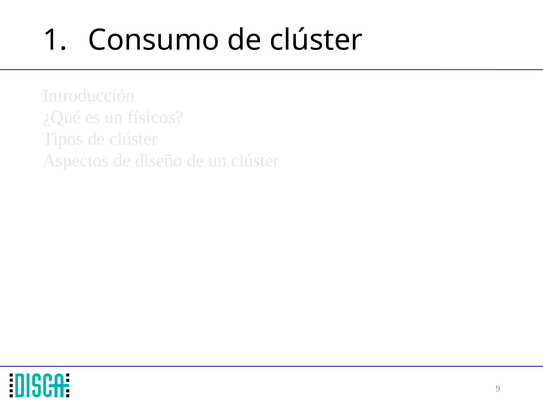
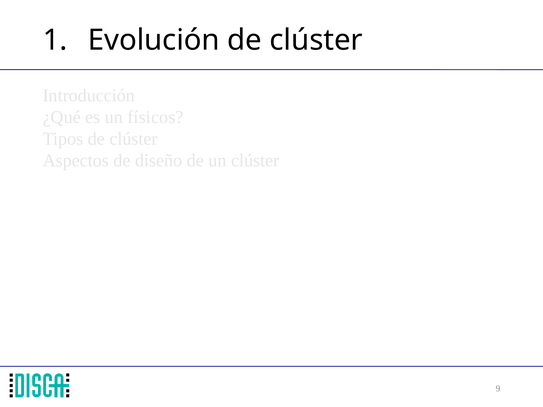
Consumo: Consumo -> Evolución (154, 40)
